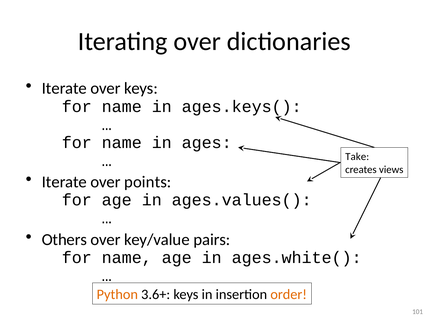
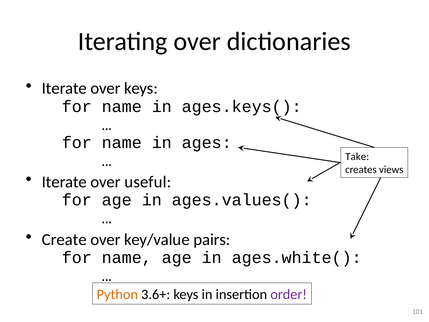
points: points -> useful (148, 182)
Others: Others -> Create (64, 239)
order colour: orange -> purple (289, 294)
